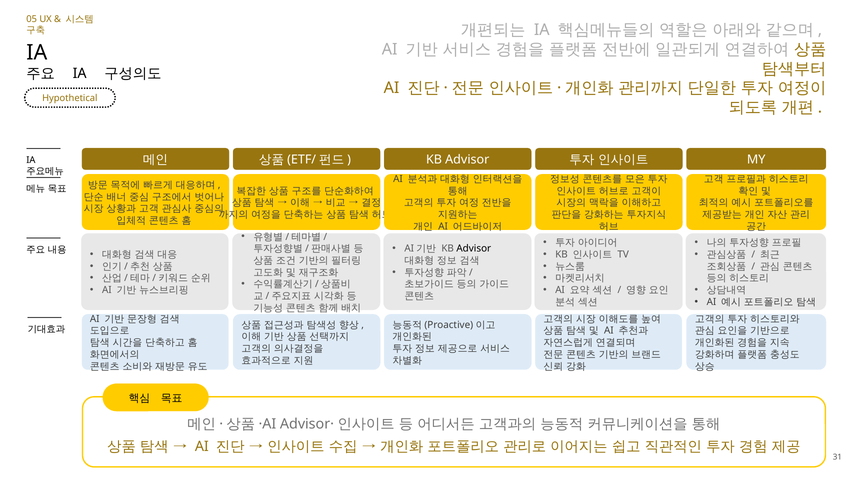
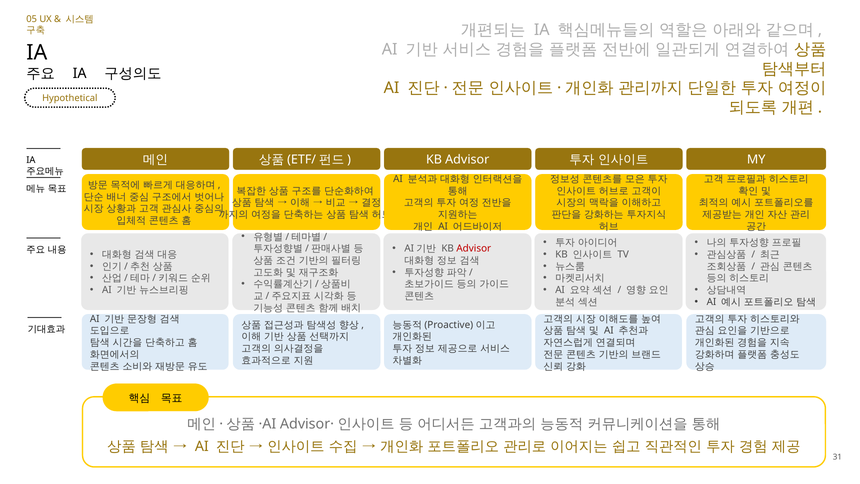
Advisor colour: black -> red (474, 248)
